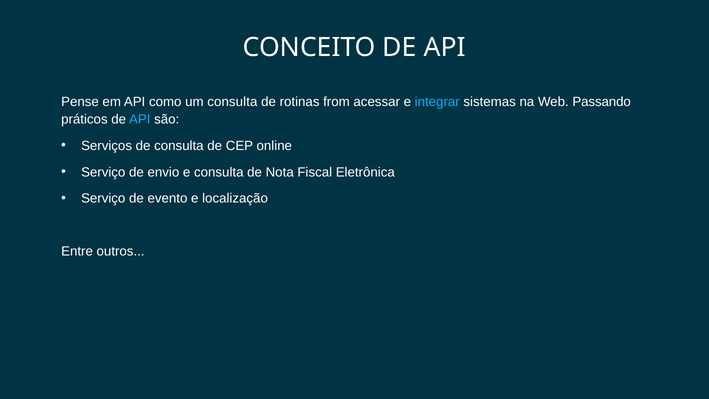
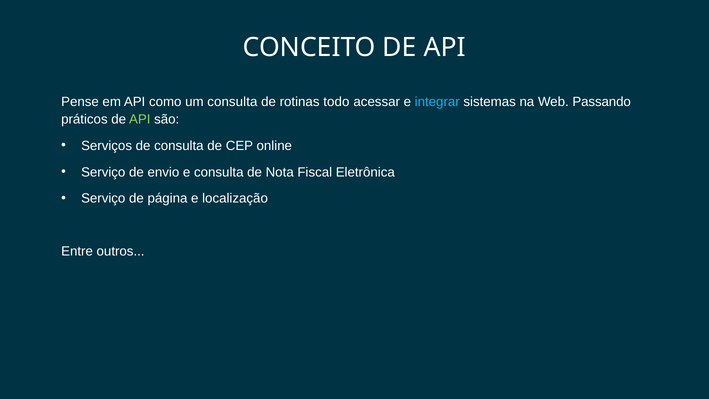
from: from -> todo (336, 102)
API colour: light blue -> light green (140, 119)
evento: evento -> página (167, 199)
